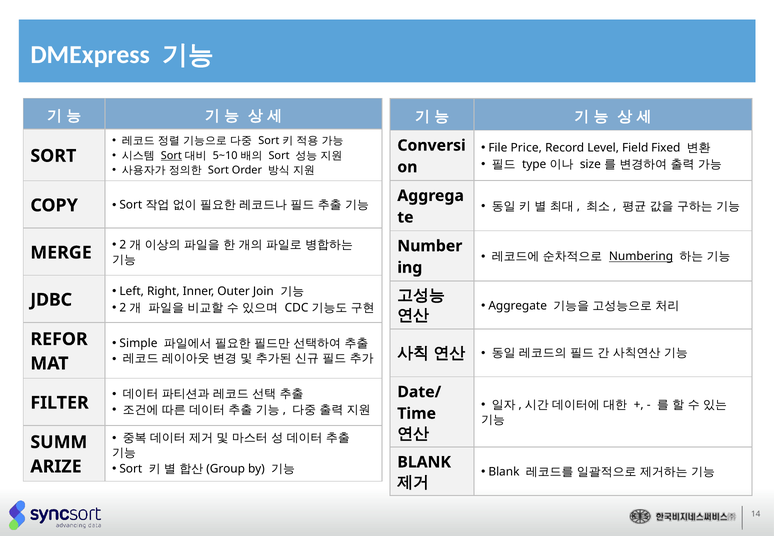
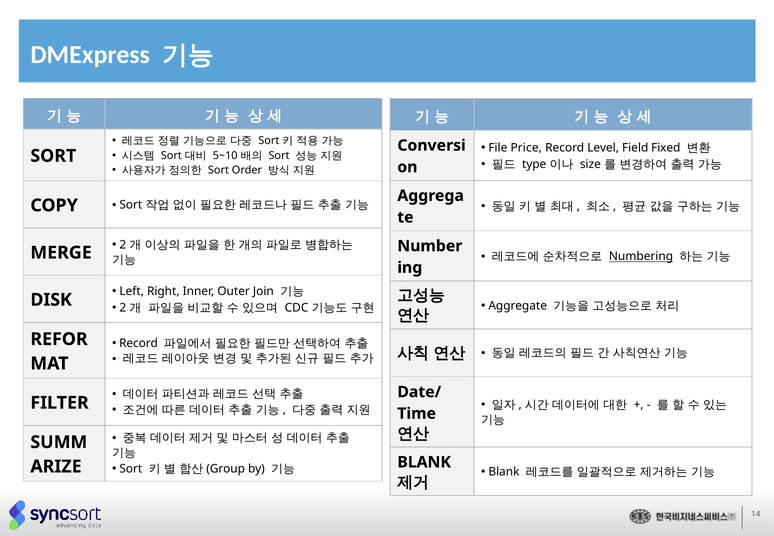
Sort underline: present -> none (171, 155)
JDBC: JDBC -> DISK (51, 300)
Simple: Simple -> Record (139, 343)
